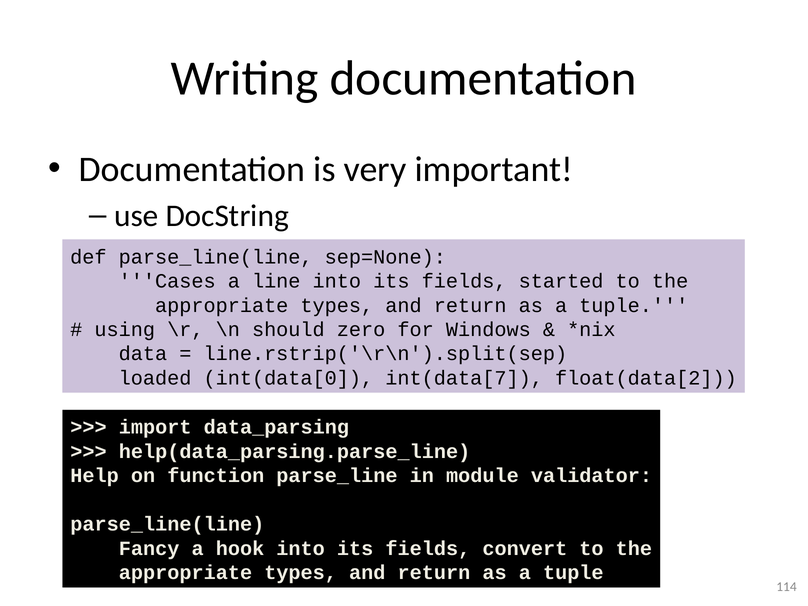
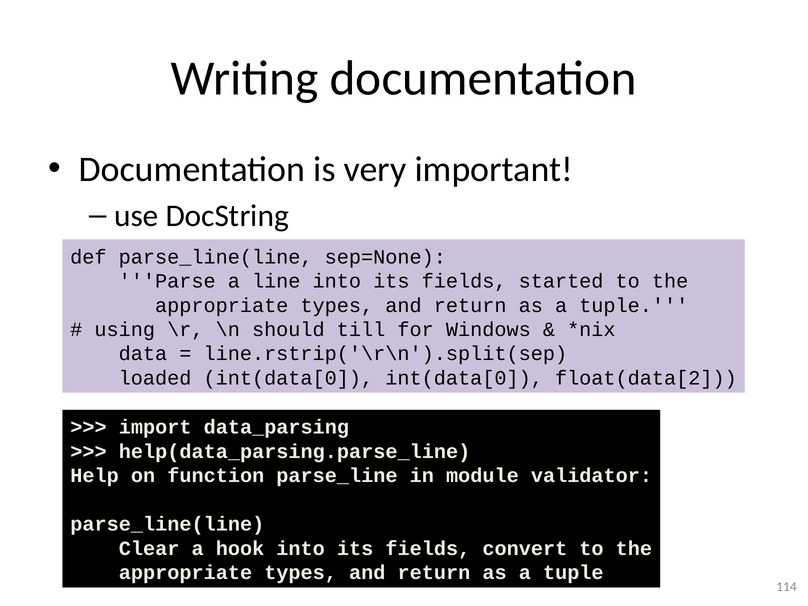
Cases: Cases -> Parse (167, 281)
zero: zero -> till (361, 330)
int(data[0 int(data[7: int(data[7 -> int(data[0 (464, 378)
Fancy: Fancy -> Clear (149, 548)
